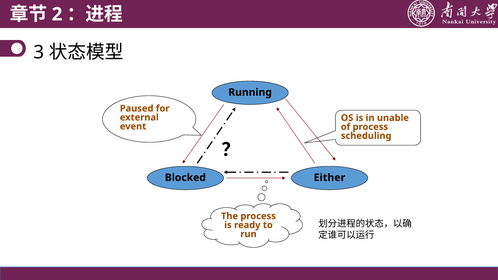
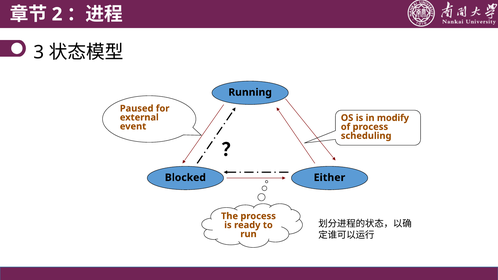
unable: unable -> modify (393, 118)
